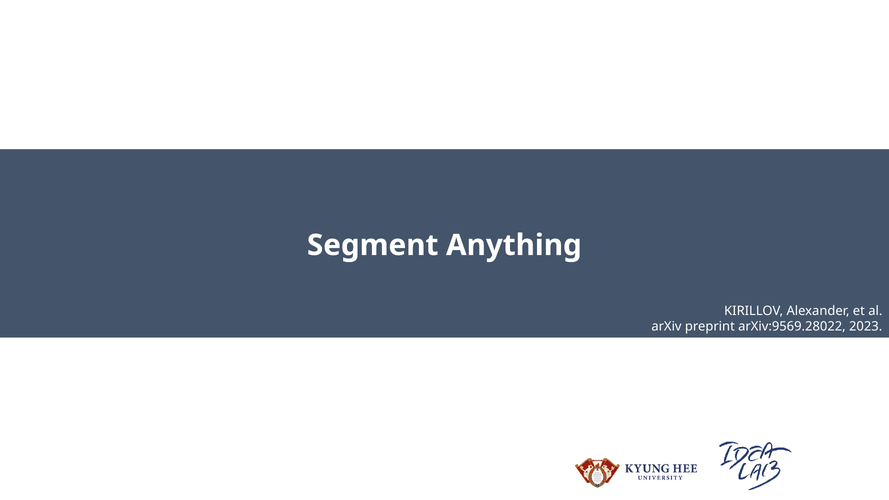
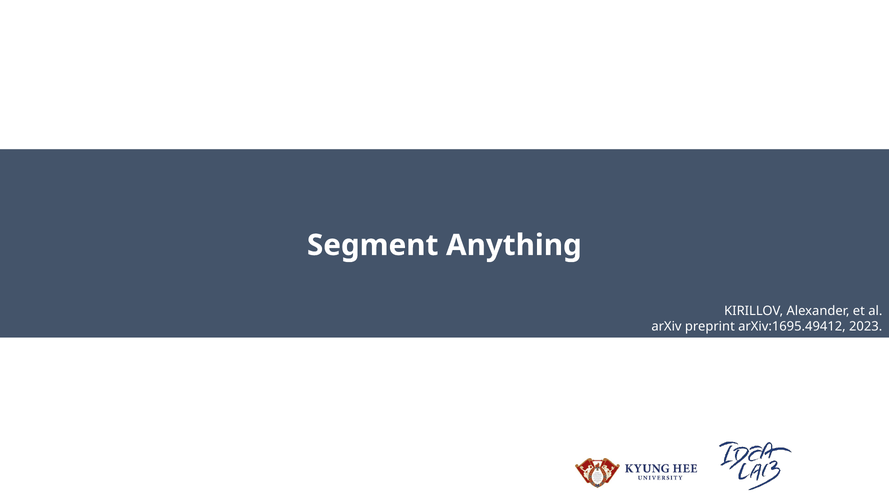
arXiv:9569.28022: arXiv:9569.28022 -> arXiv:1695.49412 (792, 327)
